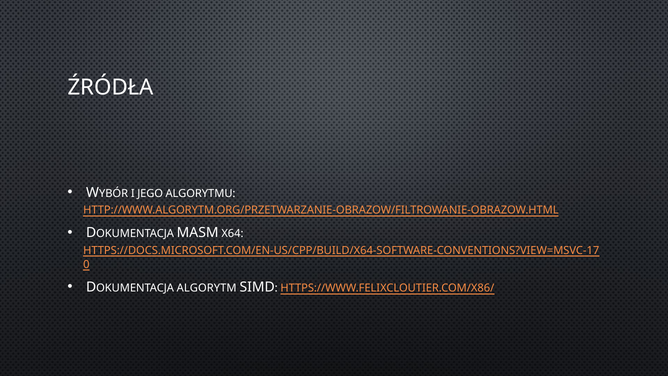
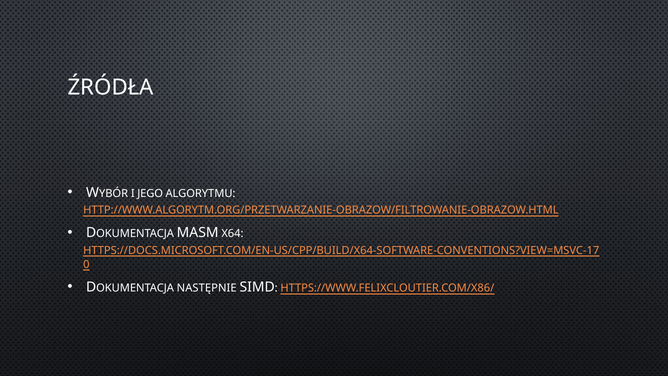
ALGORYTM: ALGORYTM -> NASTĘPNIE (207, 288)
